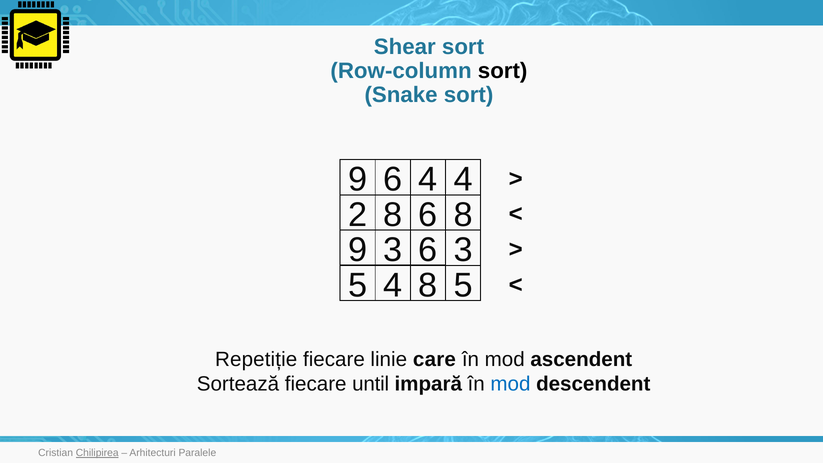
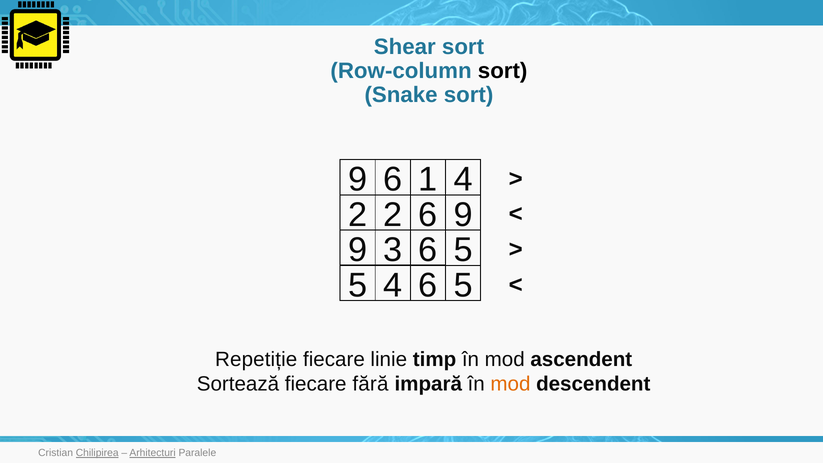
6 4: 4 -> 1 (428, 179)
2 8: 8 -> 2 (393, 215)
6 8: 8 -> 9 (463, 215)
3 6 3: 3 -> 5 (463, 250)
4 8: 8 -> 6 (428, 285)
care: care -> timp (435, 359)
until: until -> fără (370, 384)
mod colour: blue -> orange (510, 384)
Arhitecturi underline: none -> present (153, 453)
